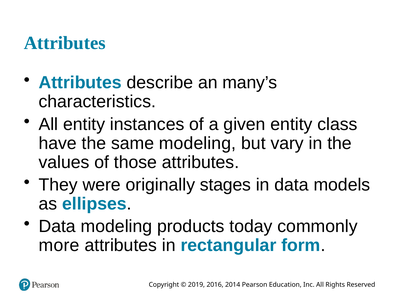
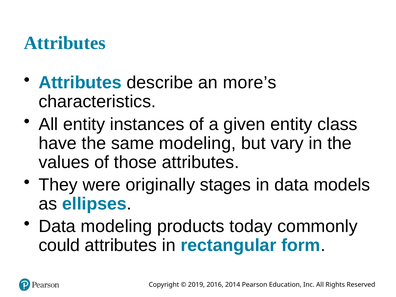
many’s: many’s -> more’s (250, 83)
more: more -> could (59, 245)
